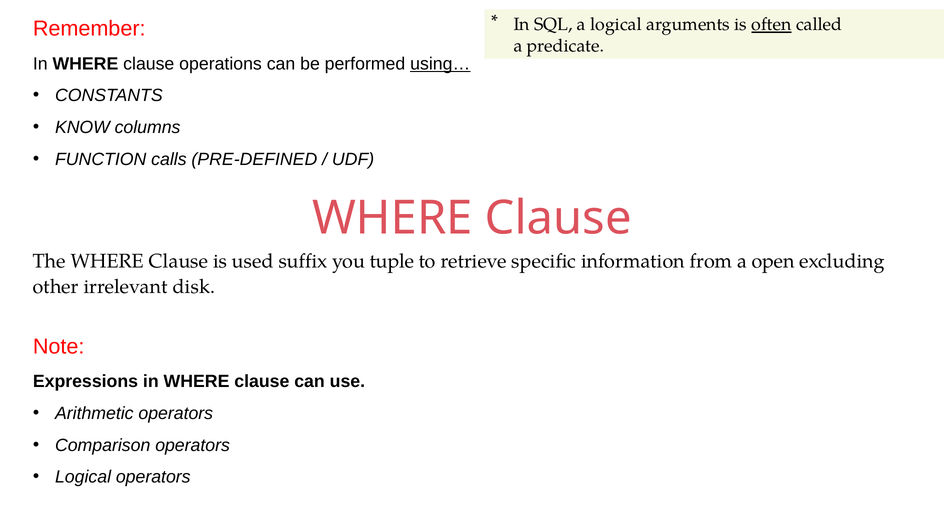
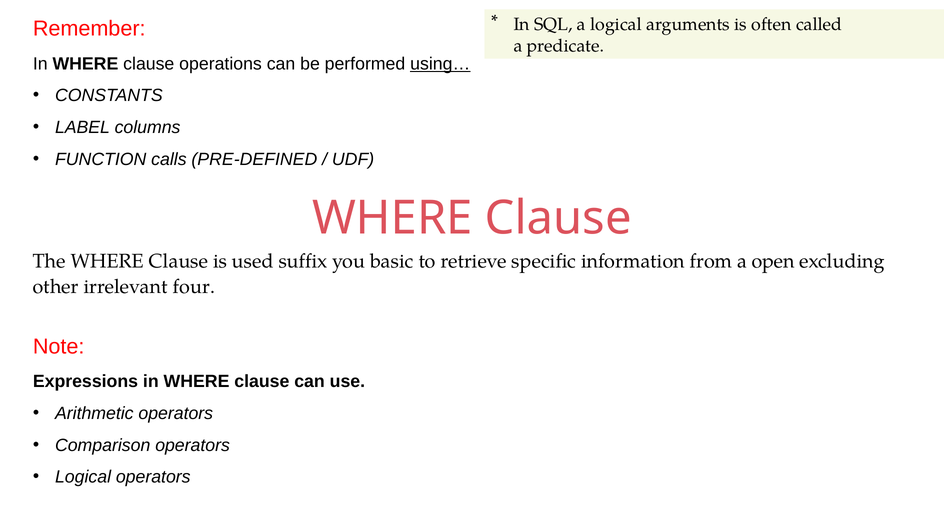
often underline: present -> none (771, 25)
KNOW: KNOW -> LABEL (82, 127)
tuple: tuple -> basic (392, 261)
disk: disk -> four (194, 287)
